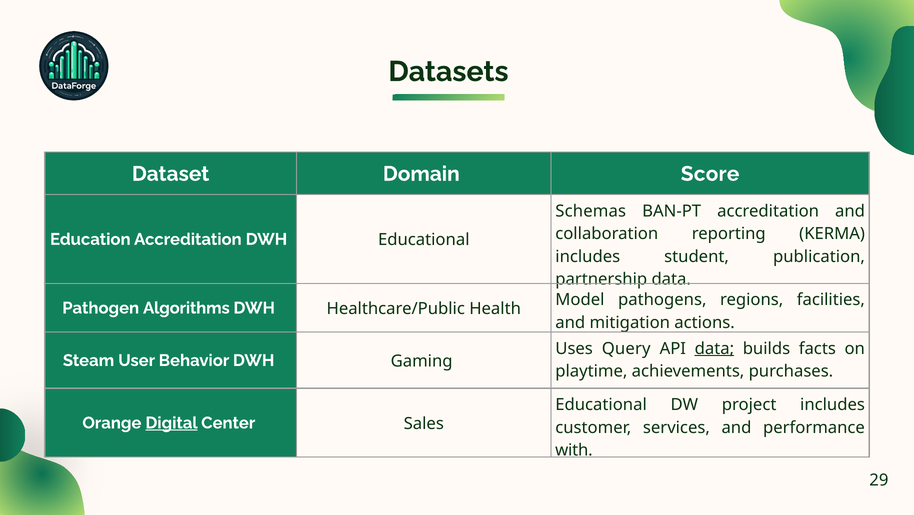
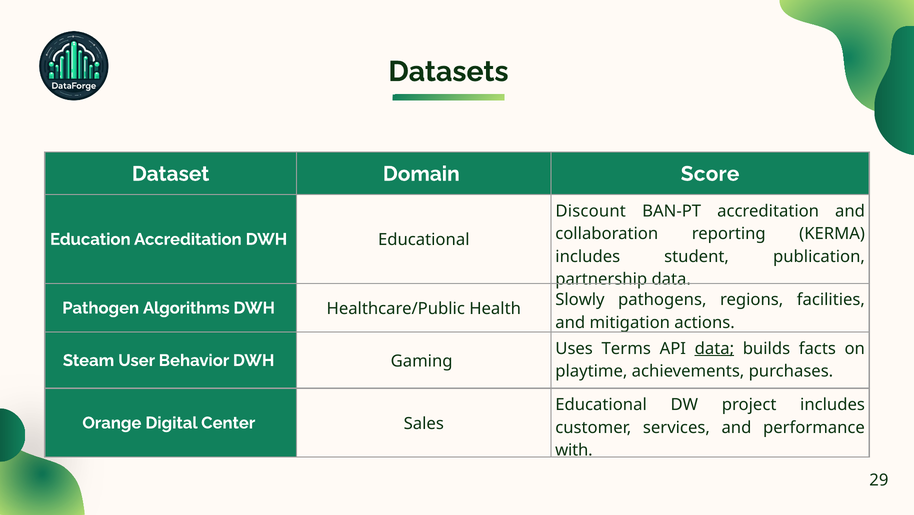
Schemas: Schemas -> Discount (591, 211)
Model: Model -> Slowly (580, 300)
Query: Query -> Terms (626, 349)
Digital underline: present -> none (172, 423)
